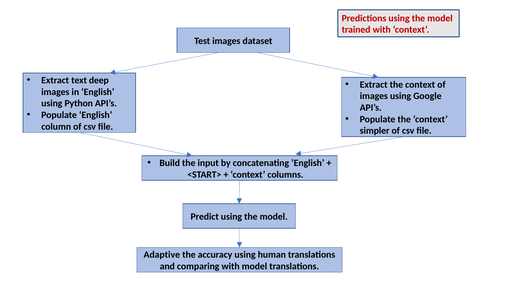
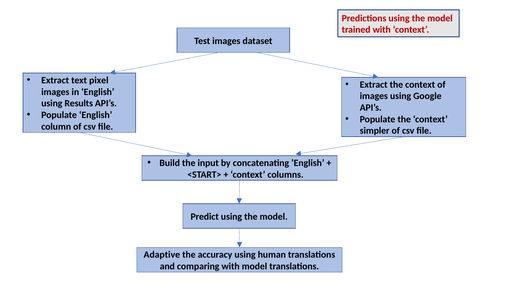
deep: deep -> pixel (99, 80)
Python: Python -> Results (79, 103)
